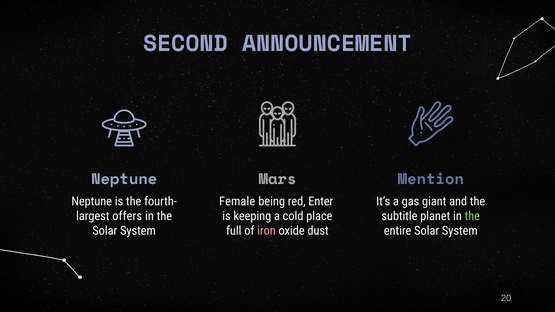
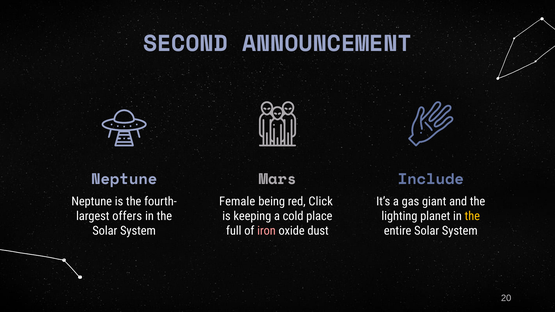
Mention: Mention -> Include (431, 179)
Enter: Enter -> Click (321, 201)
subtitle: subtitle -> lighting (399, 216)
the colour: light green -> yellow (472, 216)
